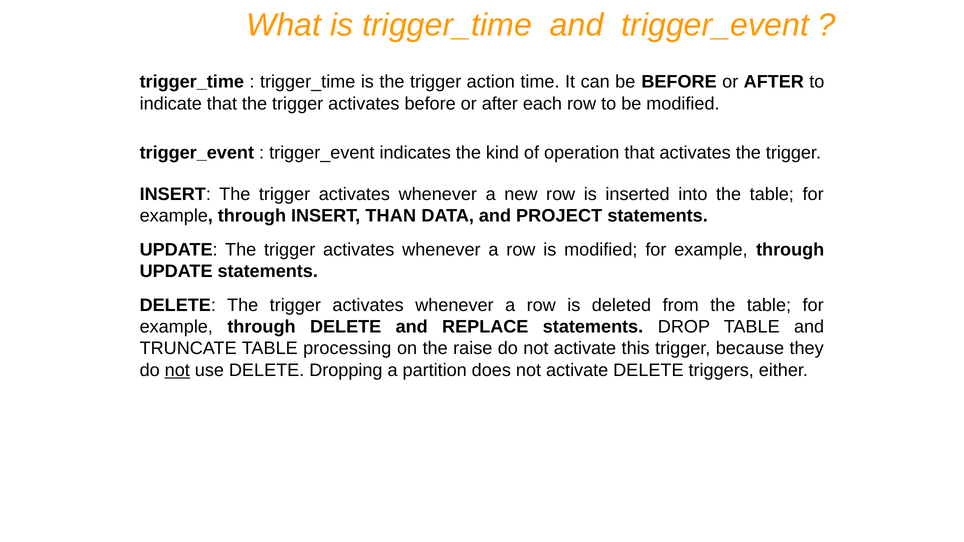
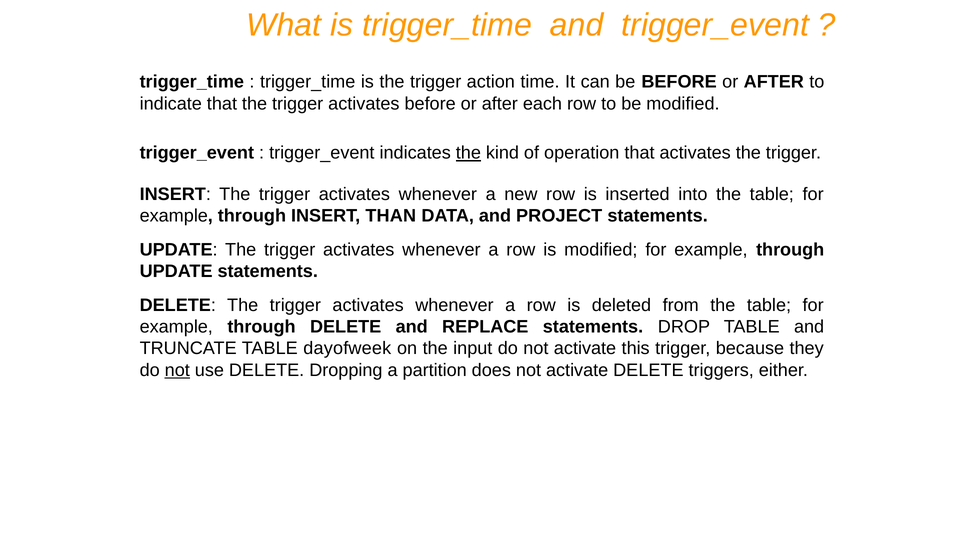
the underline: none -> present (468, 153)
processing: processing -> dayofweek (347, 349)
raise: raise -> input (473, 349)
